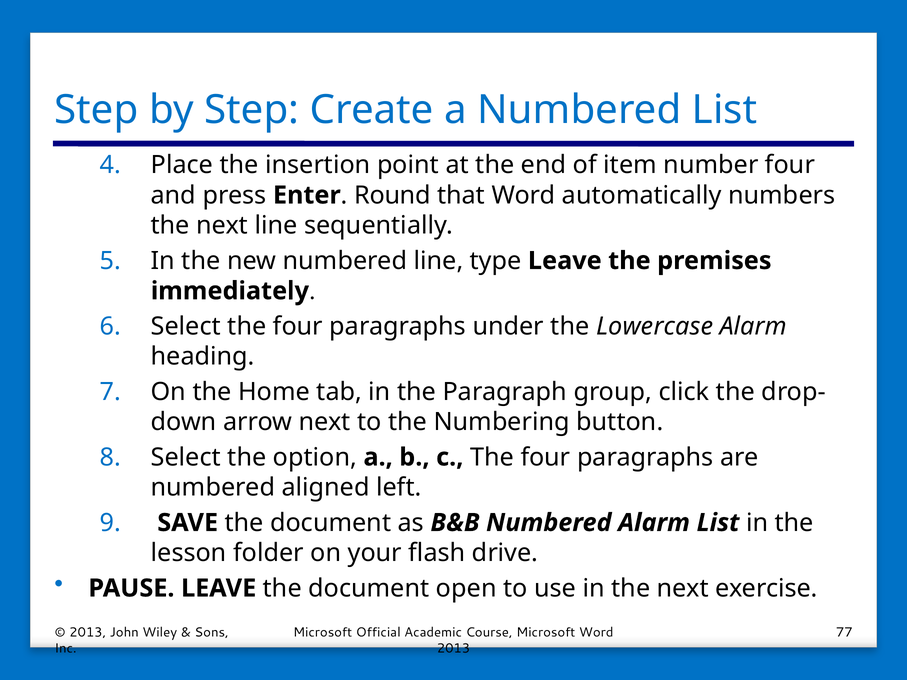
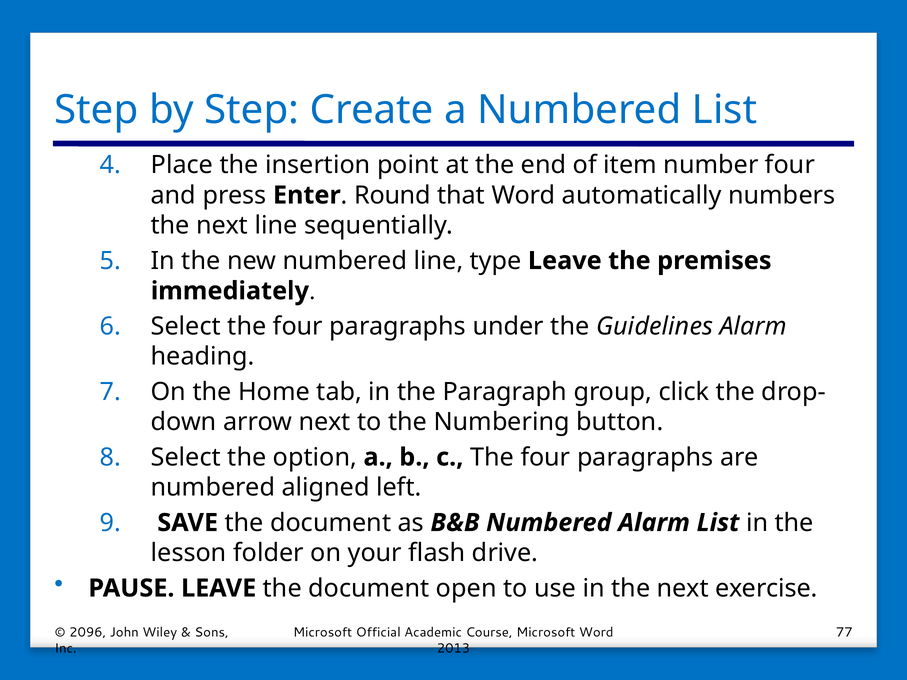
Lowercase: Lowercase -> Guidelines (655, 326)
2013: 2013 -> 2096 (88, 633)
